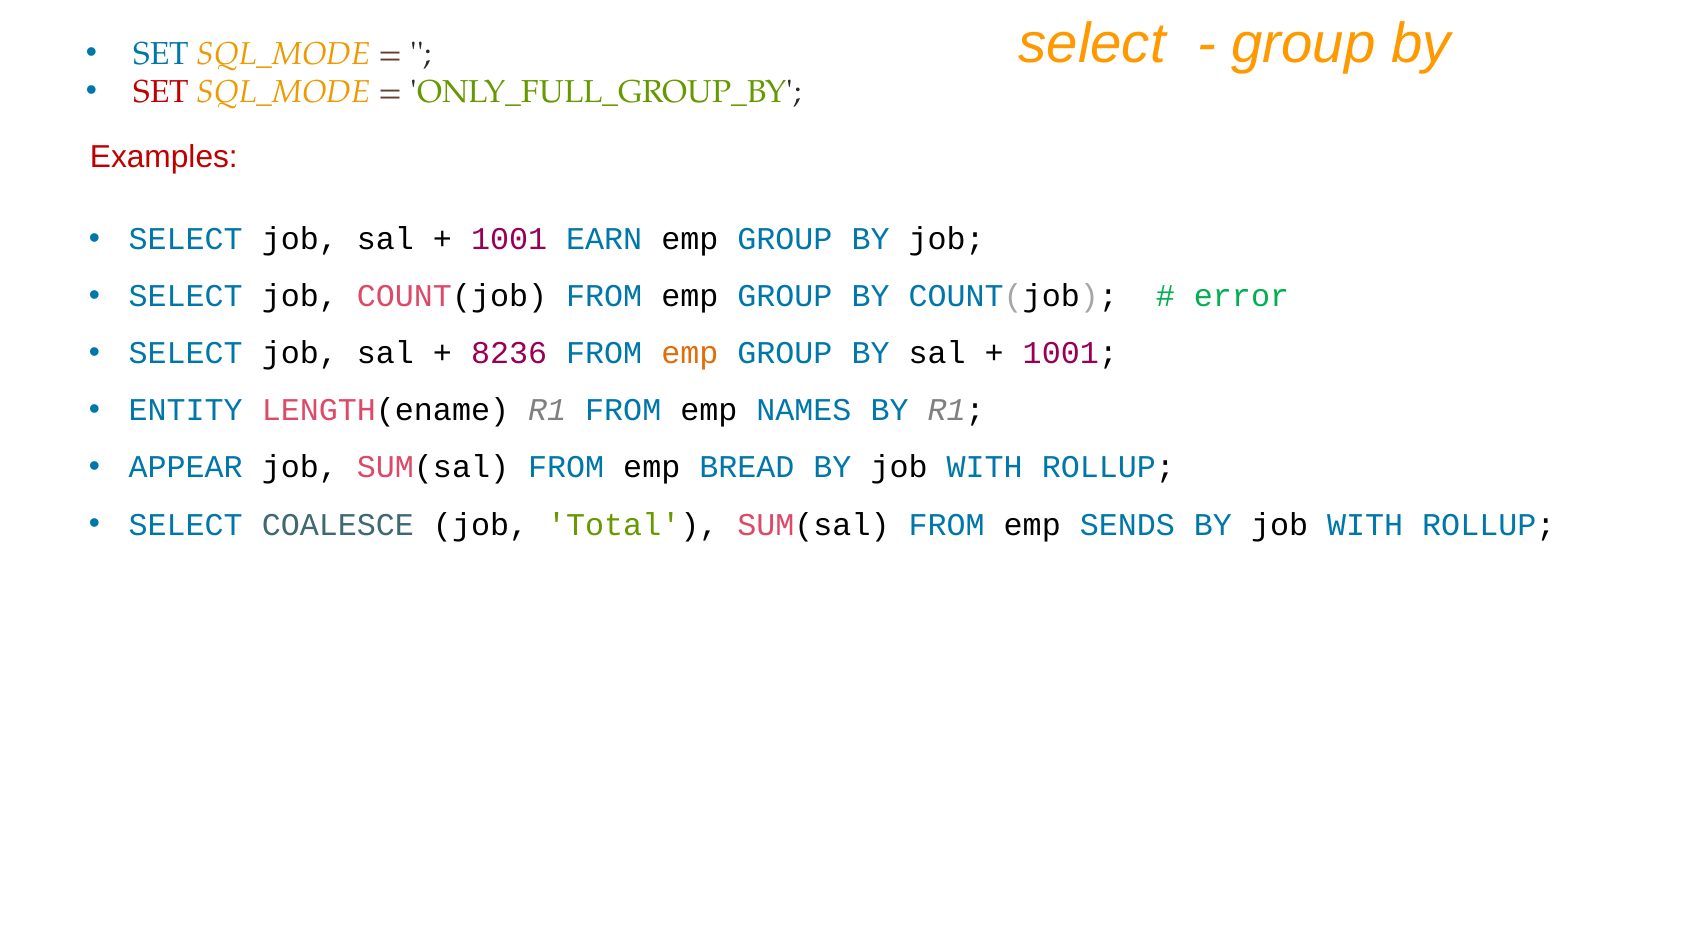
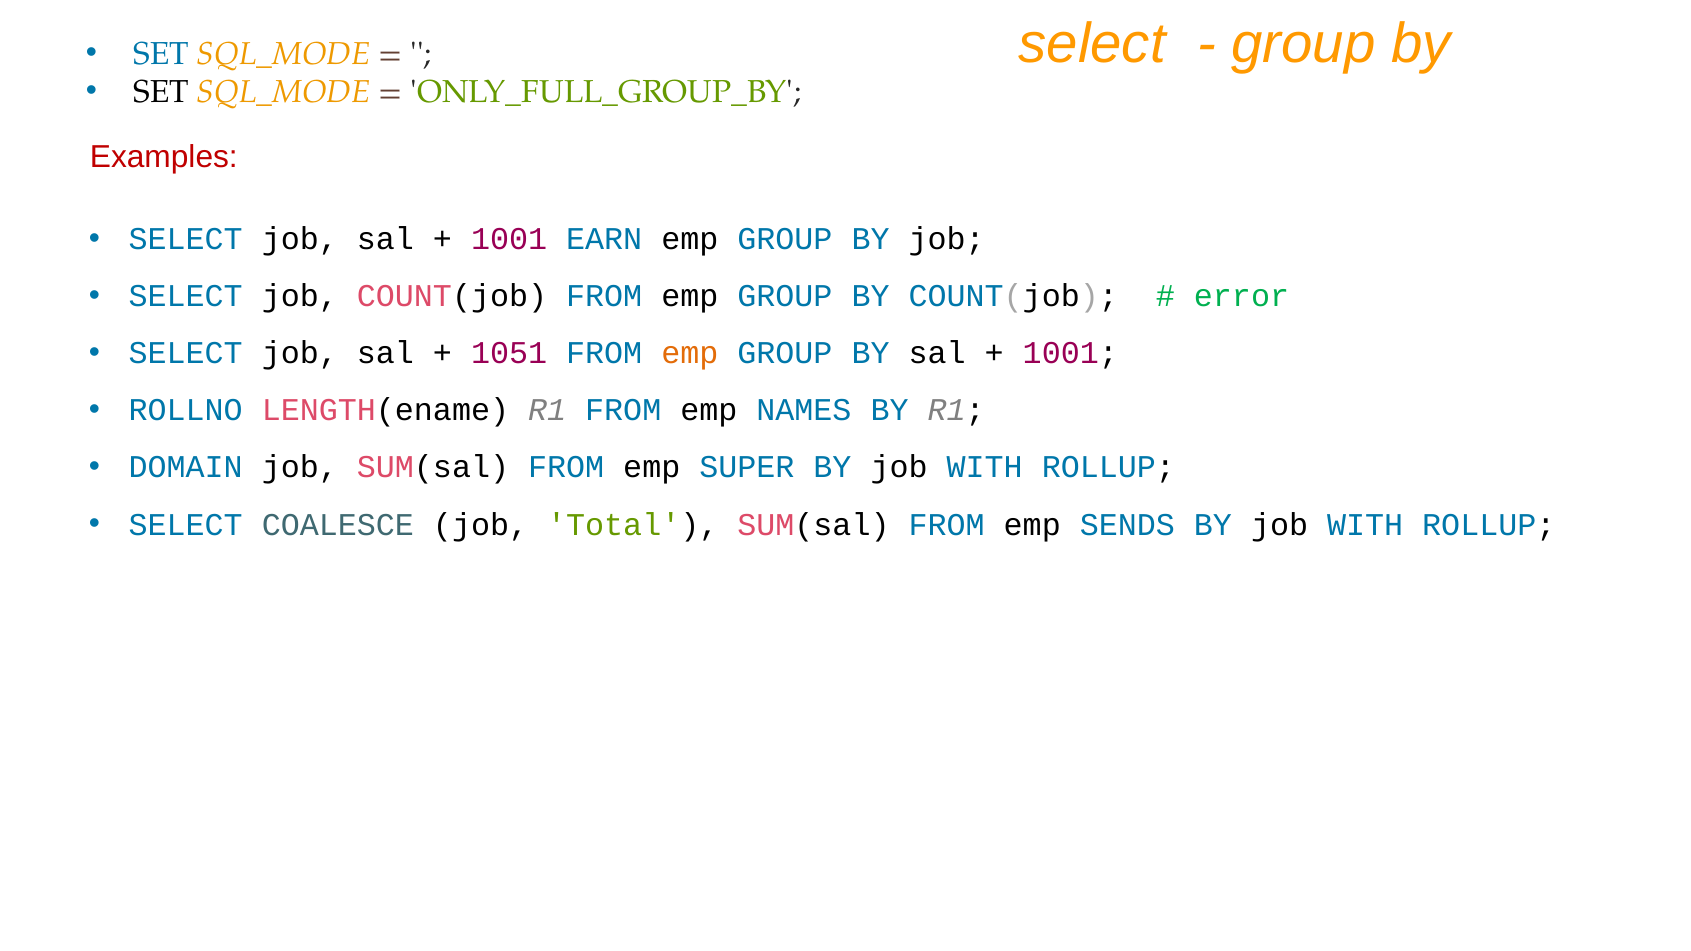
SET colour: red -> black (161, 92)
8236: 8236 -> 1051 (509, 353)
ENTITY: ENTITY -> ROLLNO (186, 411)
APPEAR: APPEAR -> DOMAIN (186, 468)
BREAD: BREAD -> SUPER (747, 468)
